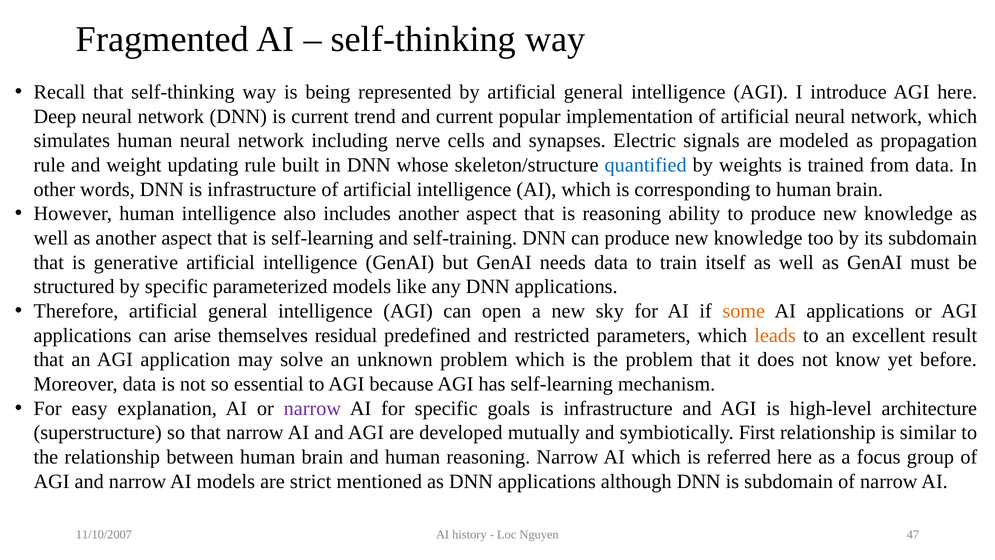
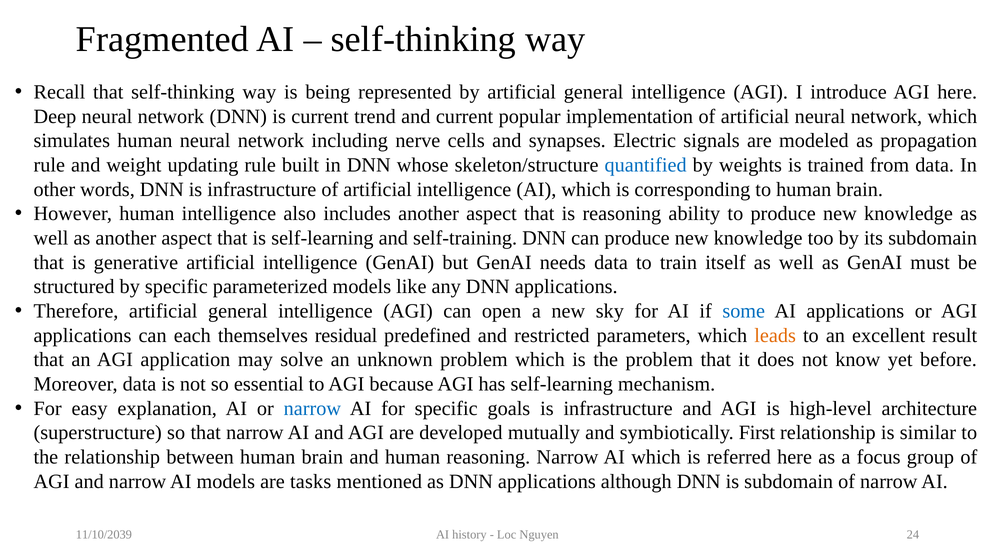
some colour: orange -> blue (744, 311)
arise: arise -> each (192, 335)
narrow colour: purple -> blue (312, 408)
strict: strict -> tasks (311, 481)
11/10/2007: 11/10/2007 -> 11/10/2039 (104, 534)
47: 47 -> 24 (913, 534)
